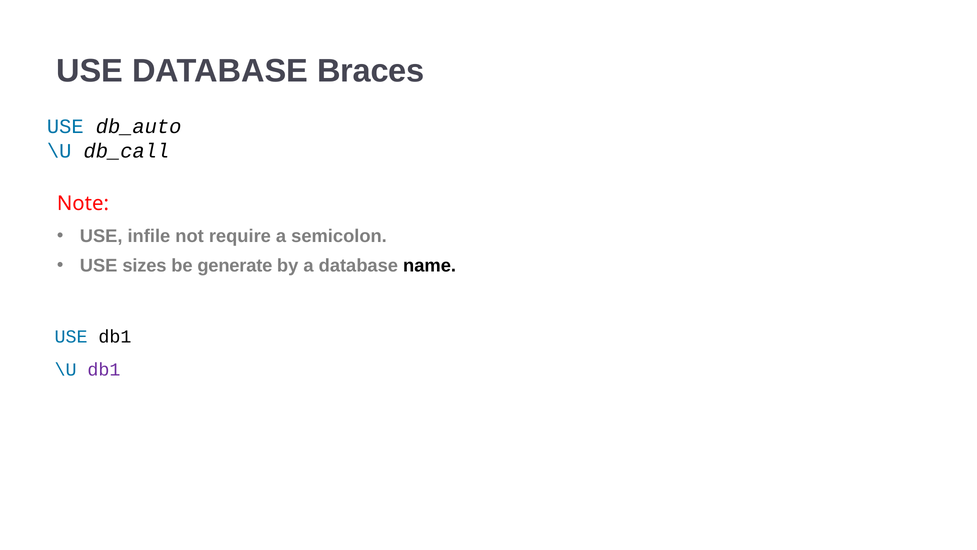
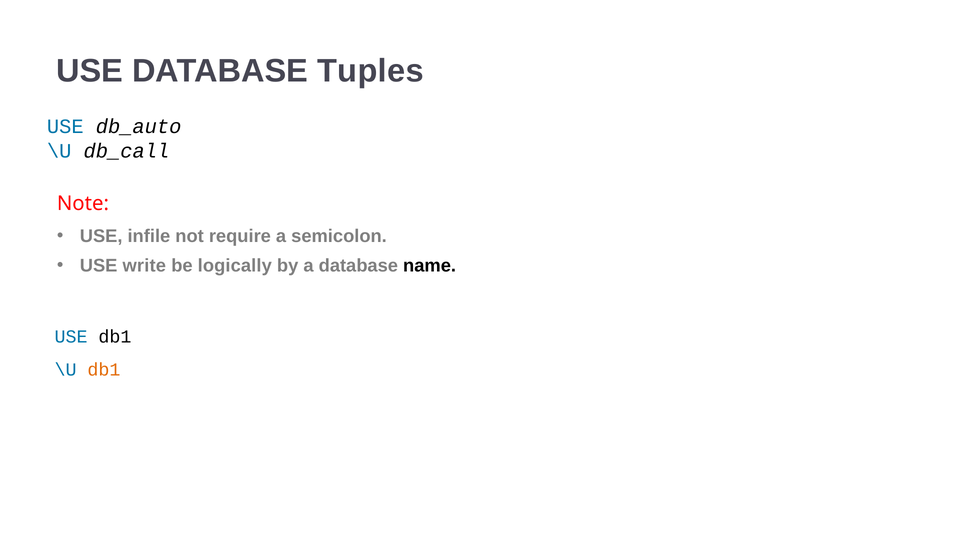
Braces: Braces -> Tuples (371, 71)
sizes: sizes -> write (144, 266)
generate: generate -> logically (235, 266)
db1 colour: purple -> orange (104, 369)
